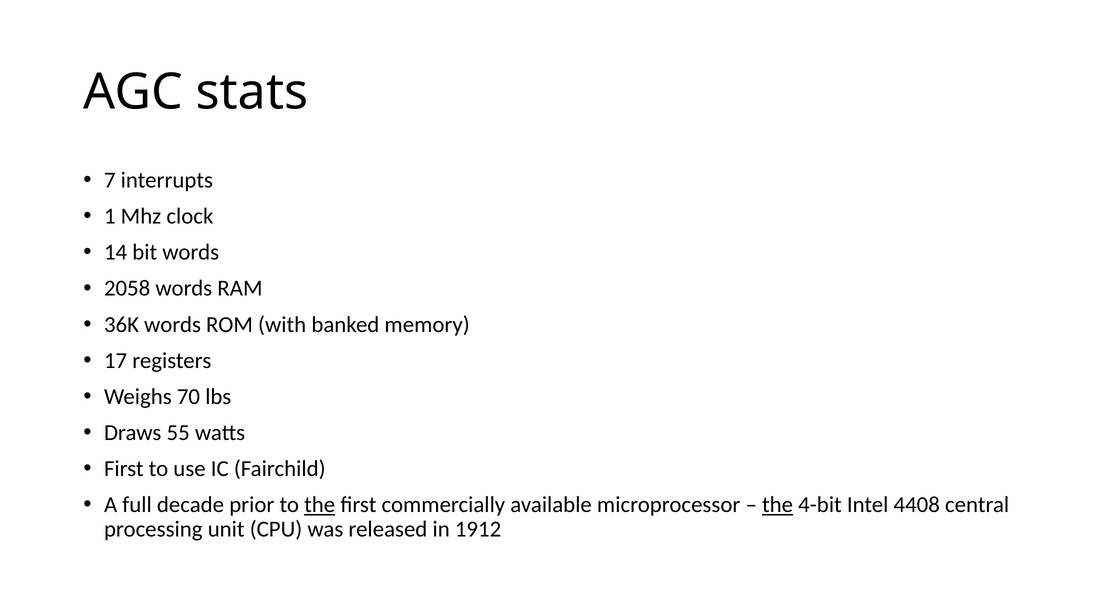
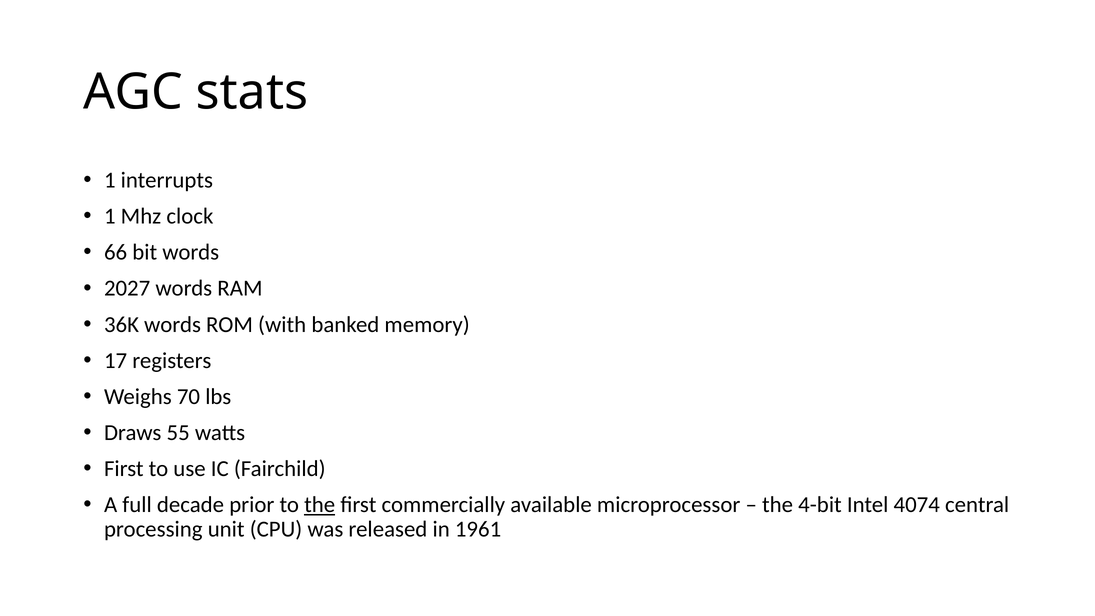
7: 7 -> 1 (110, 180)
14: 14 -> 66 (116, 252)
2058: 2058 -> 2027 (127, 288)
the underline: present -> none (778, 505)
4408: 4408 -> 4074 (917, 505)
1912: 1912 -> 1961 (478, 529)
